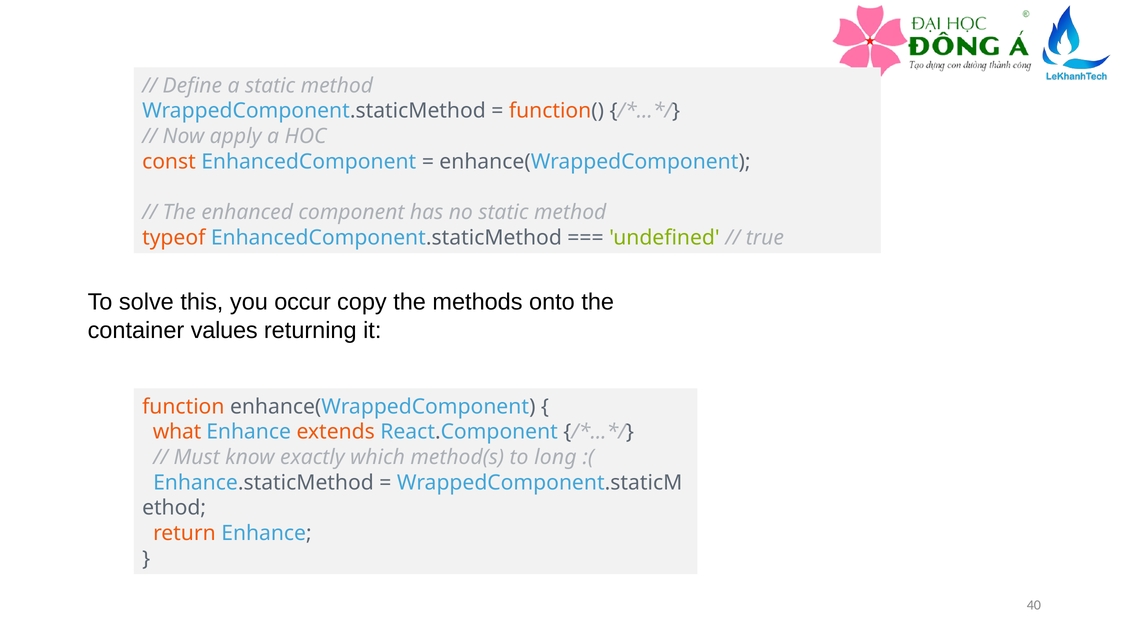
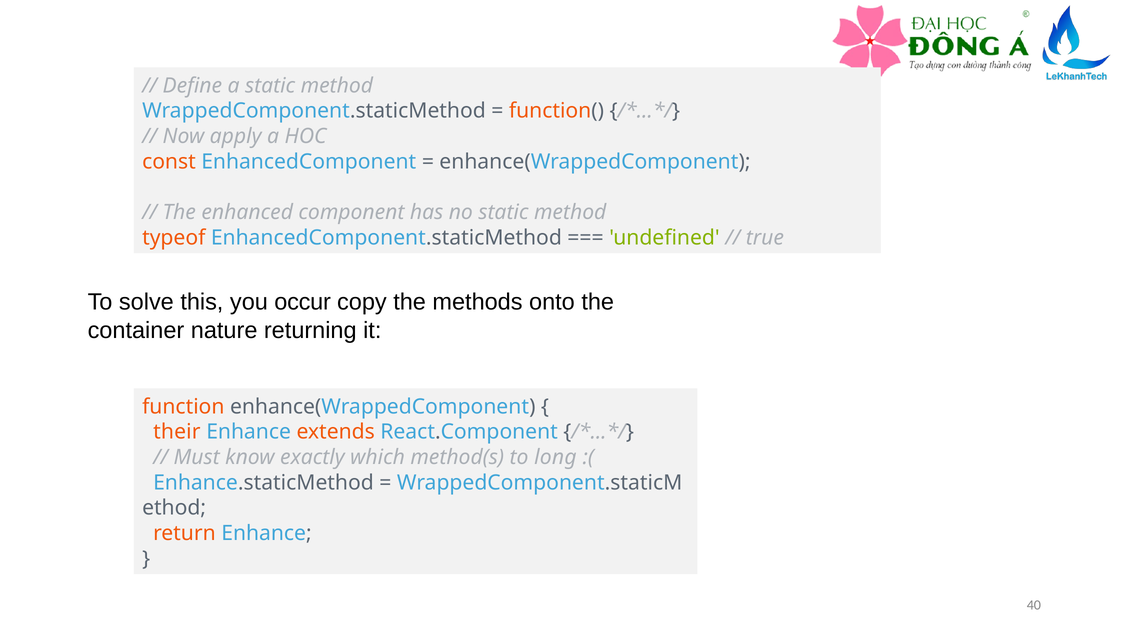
values: values -> nature (224, 330)
what: what -> their (177, 432)
